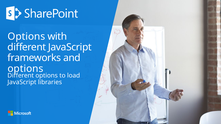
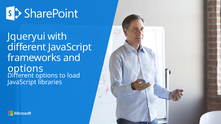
Options: Options -> Jqueryui (26, 37)
